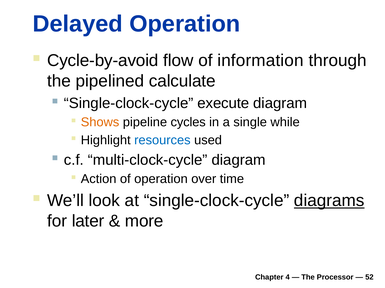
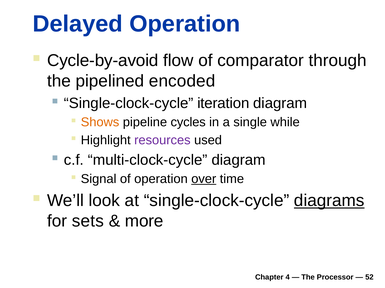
information: information -> comparator (261, 61)
calculate: calculate -> encoded (182, 81)
execute: execute -> iteration (223, 103)
resources colour: blue -> purple (162, 140)
Action: Action -> Signal (99, 179)
over underline: none -> present (204, 179)
later: later -> sets (88, 222)
